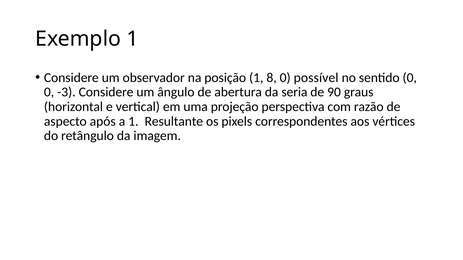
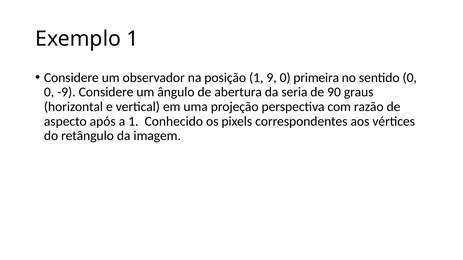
8: 8 -> 9 (272, 78)
possível: possível -> primeira (316, 78)
-3: -3 -> -9 (66, 92)
Resultante: Resultante -> Conhecido (174, 122)
